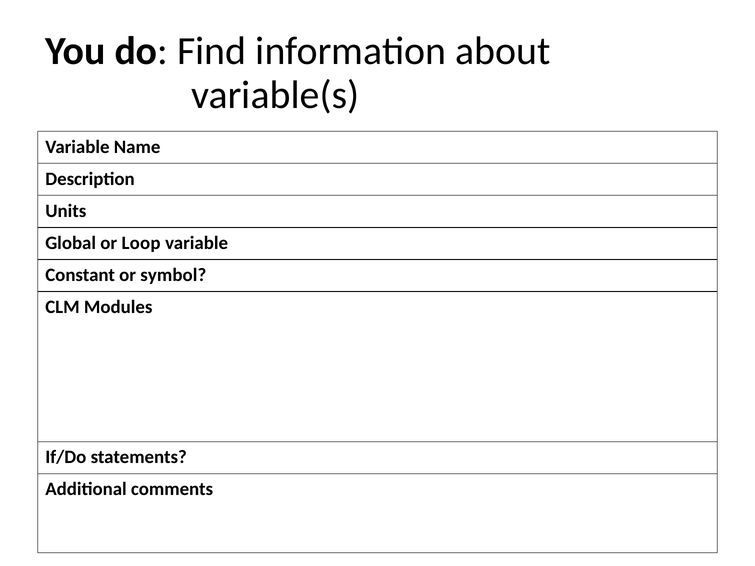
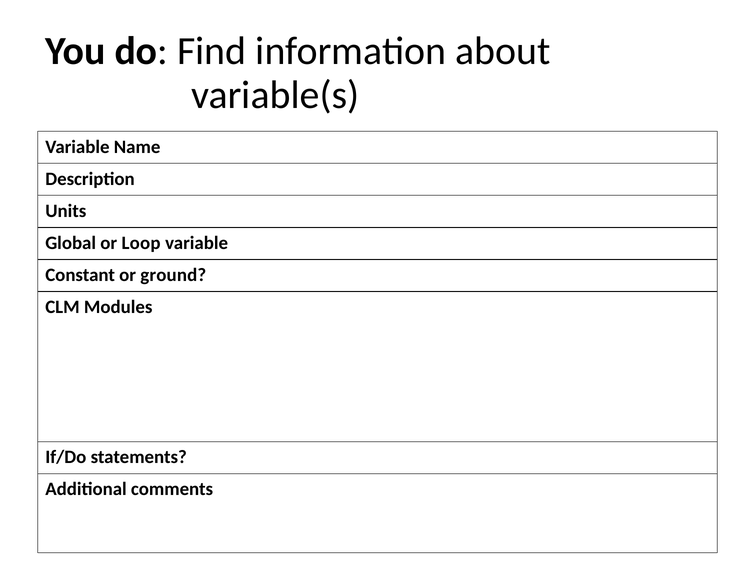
symbol: symbol -> ground (173, 275)
